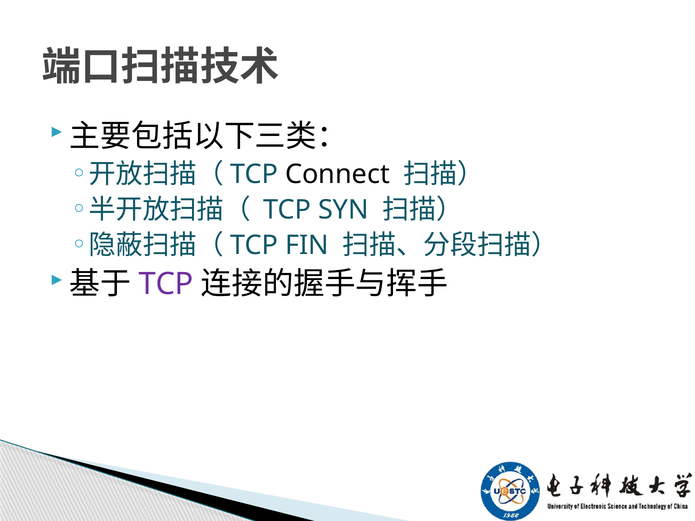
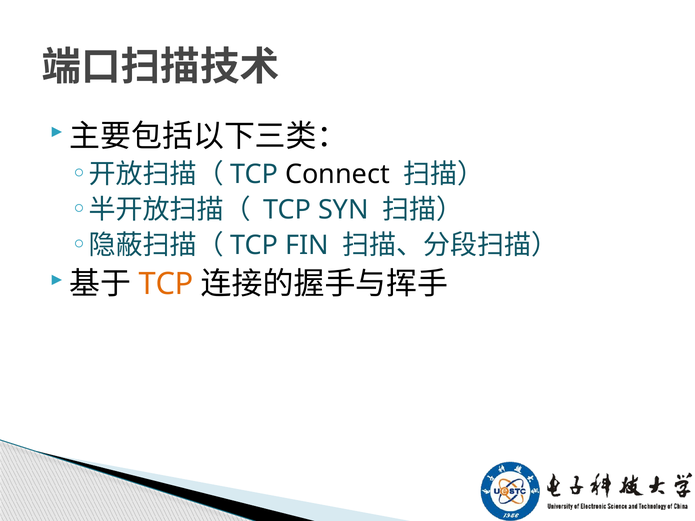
TCP colour: purple -> orange (166, 284)
